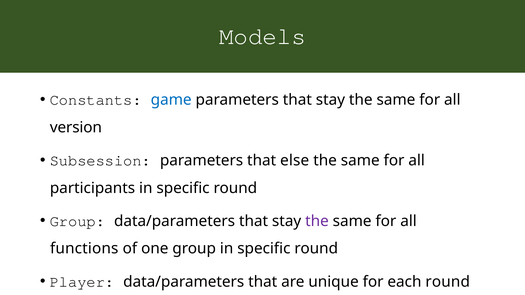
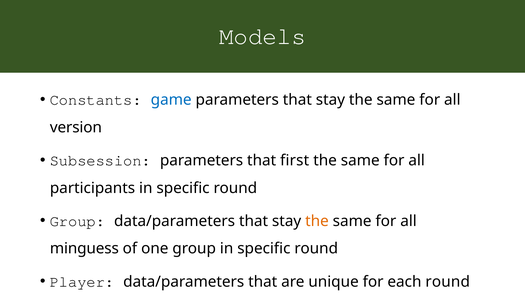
else: else -> first (295, 161)
the colour: purple -> orange (317, 221)
functions: functions -> minguess (84, 249)
